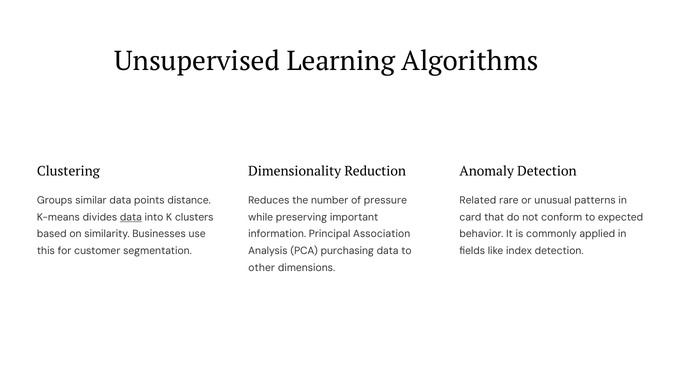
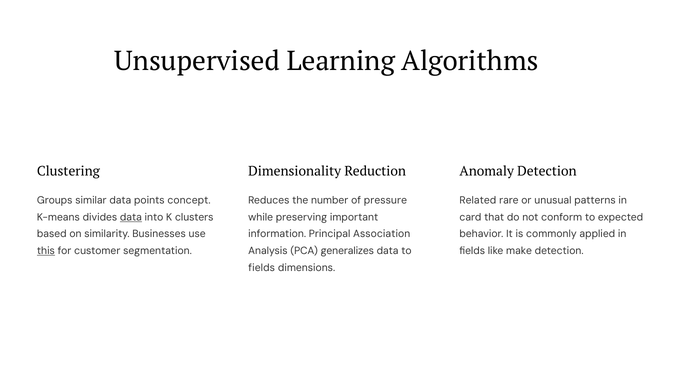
distance: distance -> concept (189, 200)
this underline: none -> present (46, 251)
purchasing: purchasing -> generalizes (347, 251)
index: index -> make (519, 251)
other: other -> fields (262, 268)
